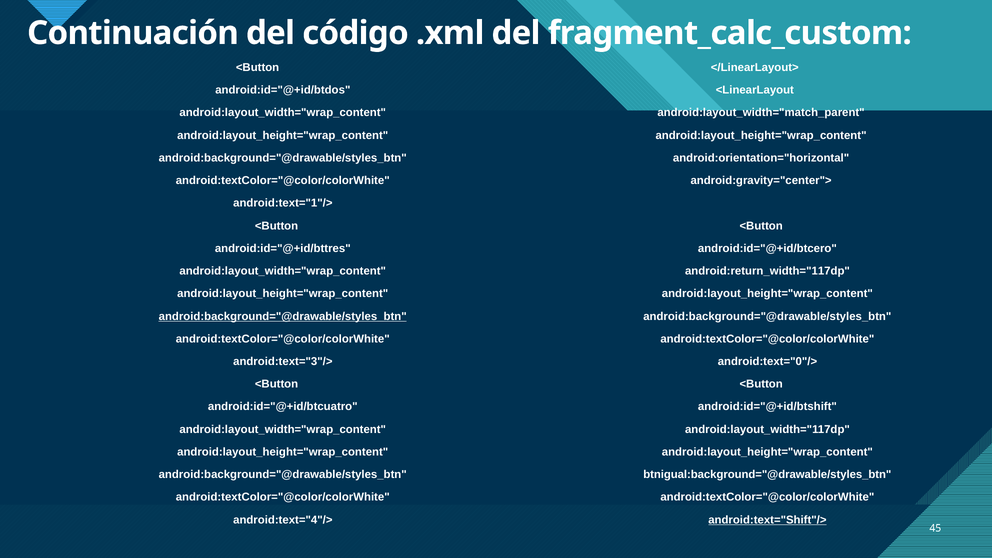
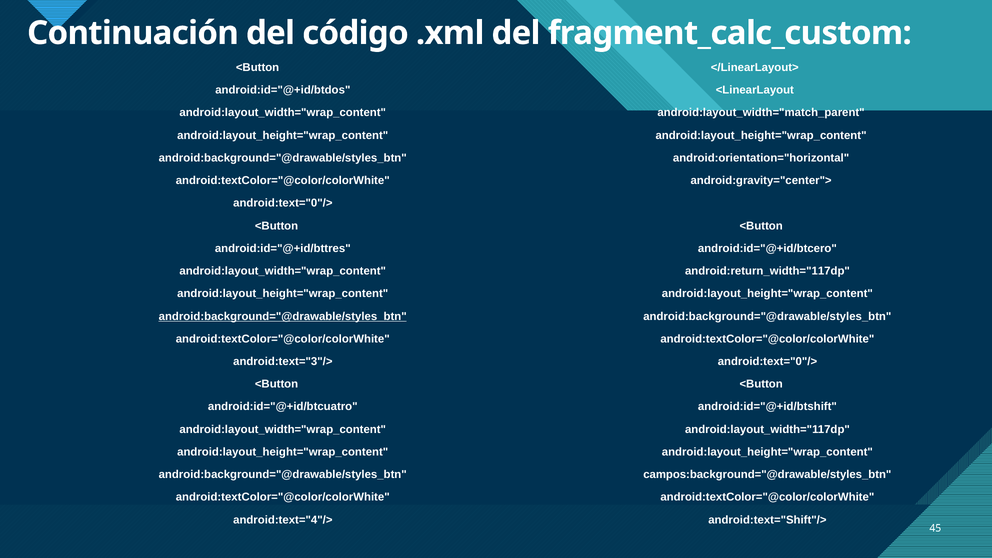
android:text="1"/>: android:text="1"/> -> android:text="0"/> (283, 203)
btnigual:background="@drawable/styles_btn: btnigual:background="@drawable/styles_btn -> campos:background="@drawable/styles_btn (767, 475)
android:text="Shift"/> underline: present -> none (767, 520)
